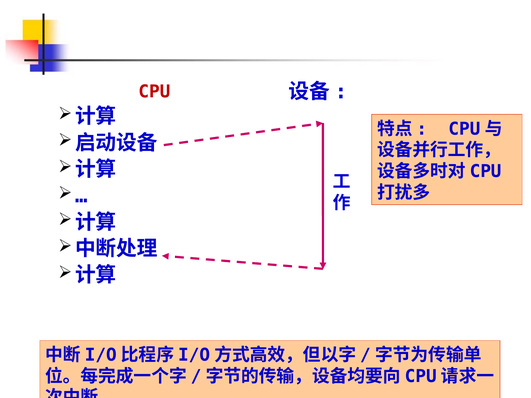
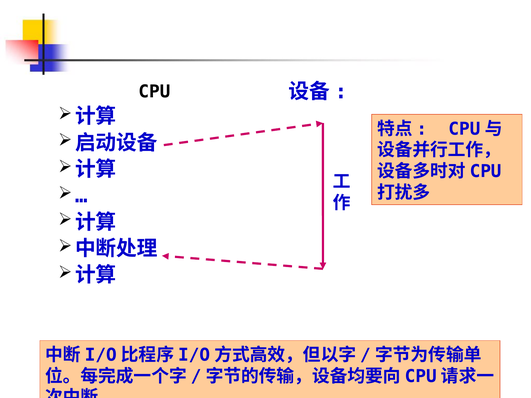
CPU colour: red -> black (154, 92)
